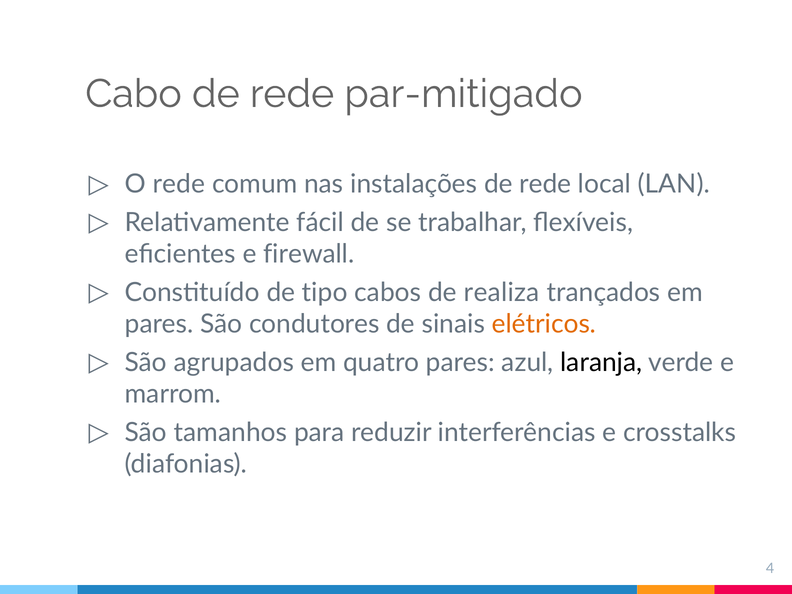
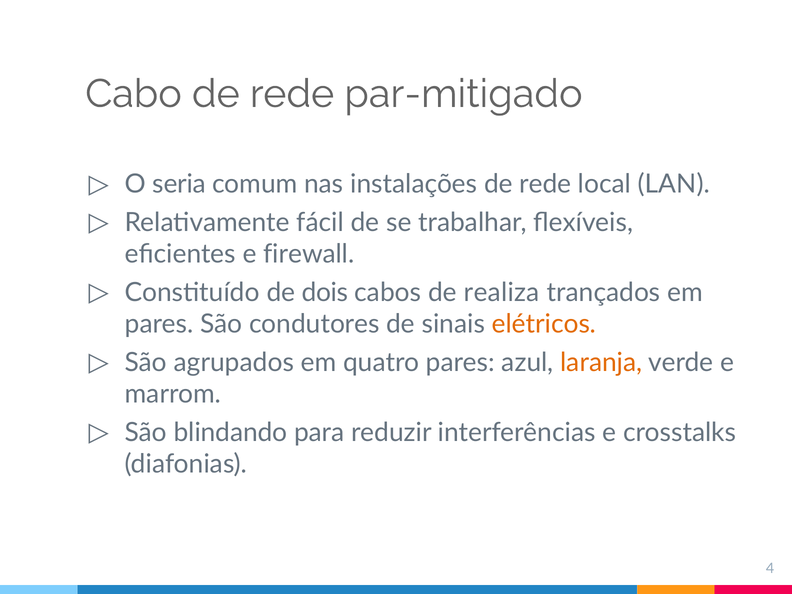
O rede: rede -> seria (179, 184)
tipo: tipo -> dois (325, 292)
laranja colour: black -> orange (601, 362)
tamanhos: tamanhos -> blindando (231, 432)
